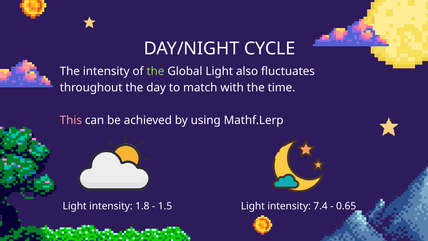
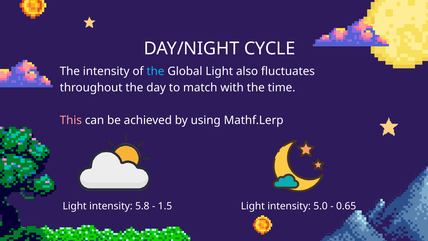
the colour: light green -> light blue (155, 71)
1.8: 1.8 -> 5.8 (142, 206)
7.4: 7.4 -> 5.0 (321, 206)
